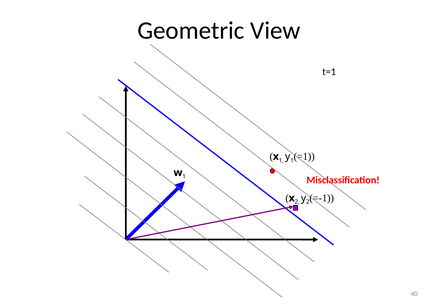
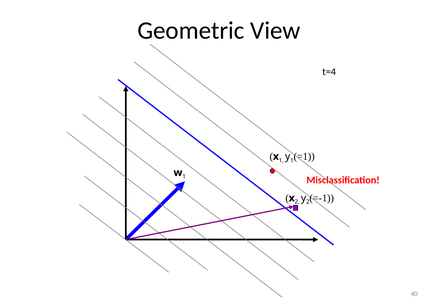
t=1: t=1 -> t=4 (329, 72)
